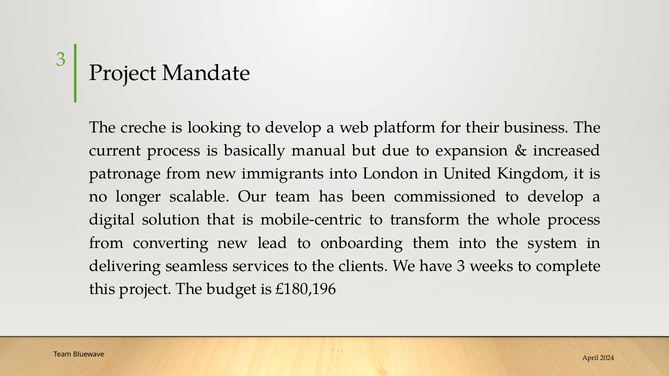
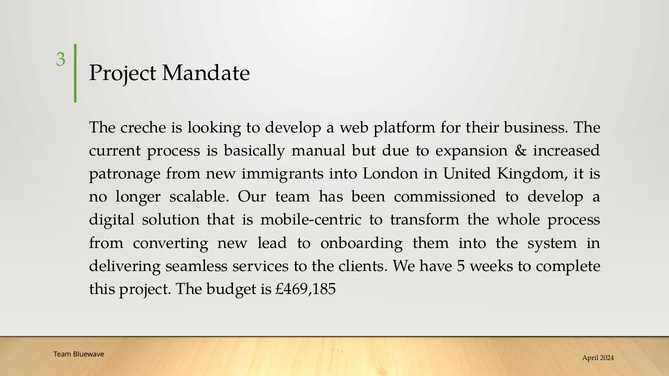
have 3: 3 -> 5 (461, 266)
£180,196: £180,196 -> £469,185 (306, 289)
